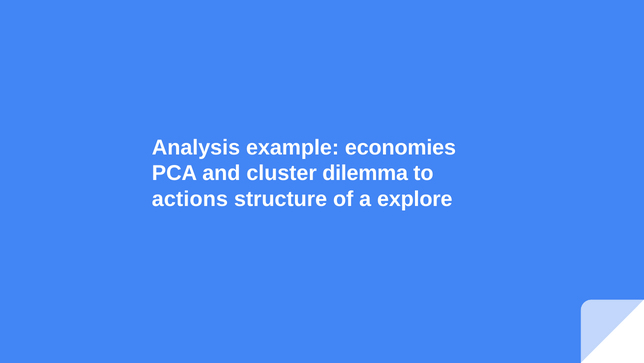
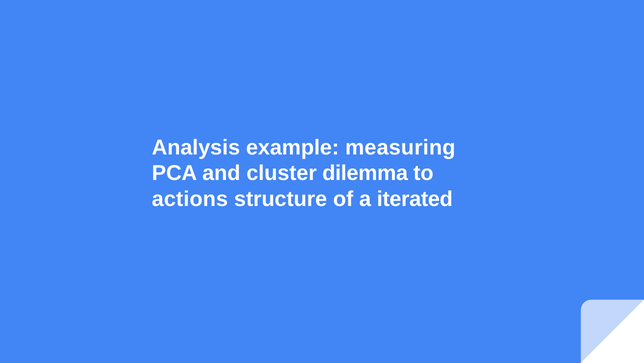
economies: economies -> measuring (400, 147)
explore: explore -> iterated (415, 199)
